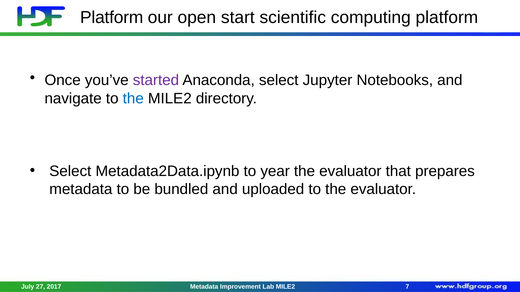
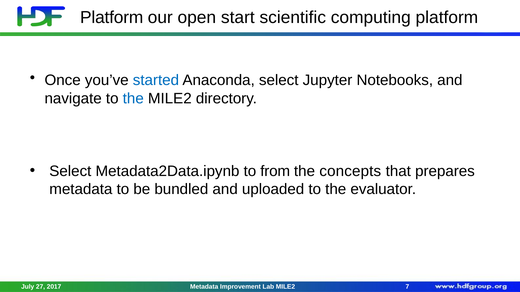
started colour: purple -> blue (156, 80)
year: year -> from (275, 171)
evaluator: evaluator -> concepts (350, 171)
